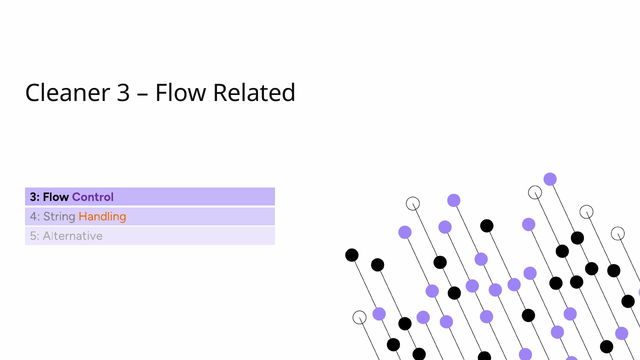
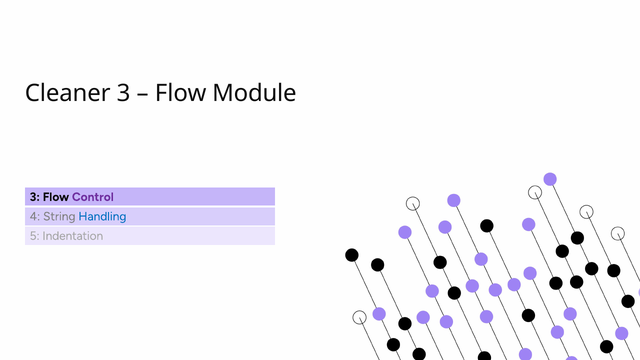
Related: Related -> Module (254, 93)
Handling colour: orange -> blue (102, 216)
Alternative: Alternative -> Indentation (73, 236)
